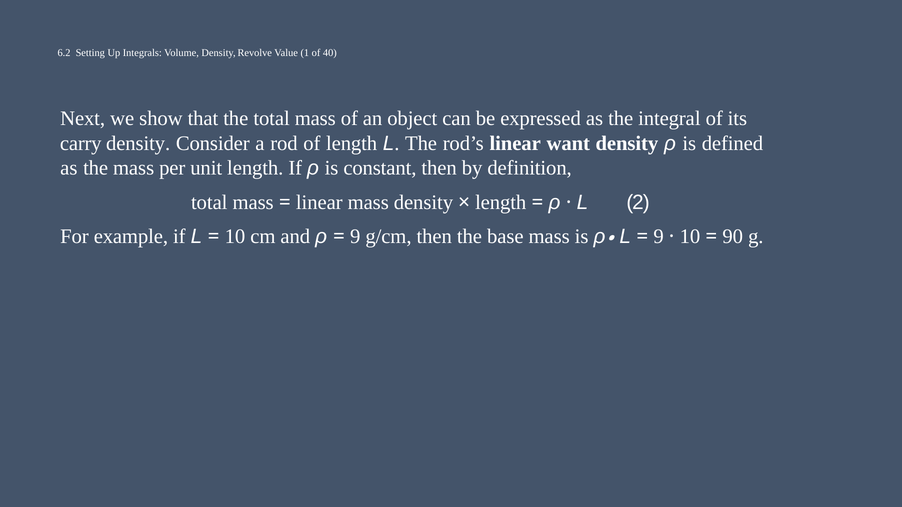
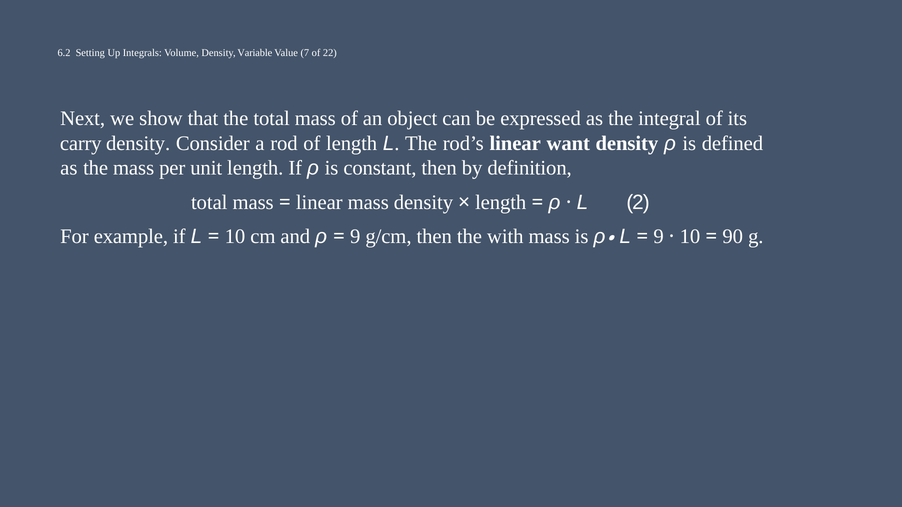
Revolve: Revolve -> Variable (255, 53)
1: 1 -> 7 (305, 53)
40: 40 -> 22 (330, 53)
base: base -> with (505, 237)
